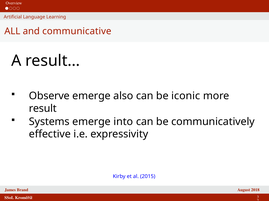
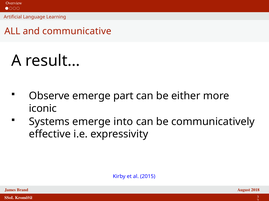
also: also -> part (123, 96)
iconic: iconic -> either (186, 96)
result: result -> iconic (43, 109)
